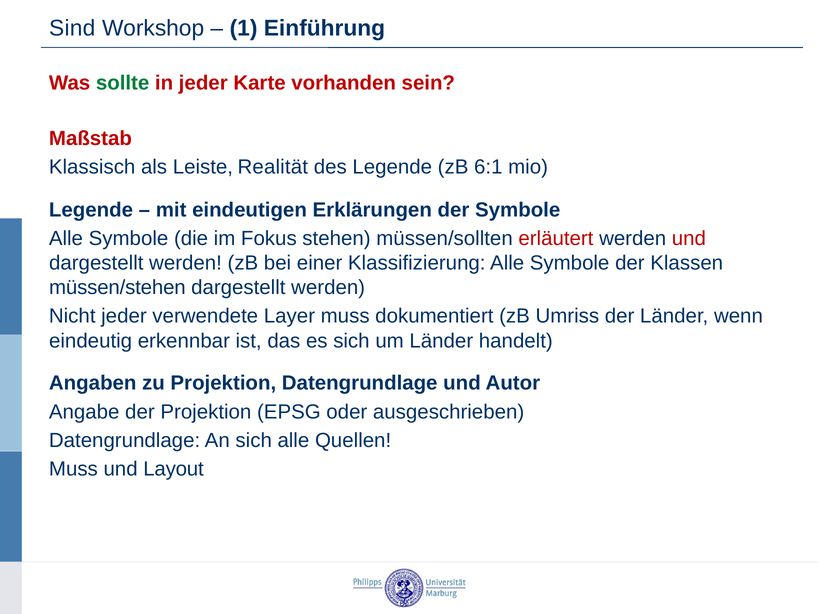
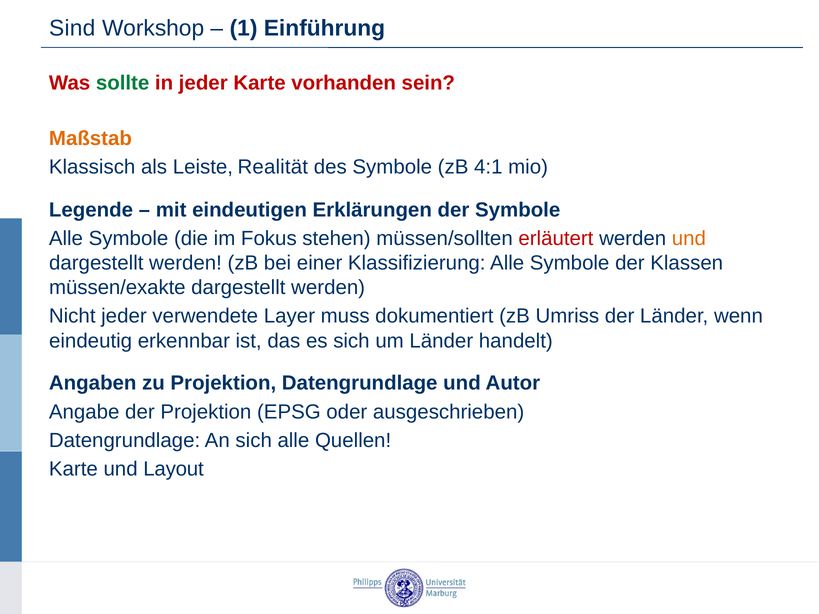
Maßstab colour: red -> orange (90, 139)
des Legende: Legende -> Symbole (392, 167)
6:1: 6:1 -> 4:1 (488, 167)
und colour: red -> orange (689, 239)
müssen/stehen: müssen/stehen -> müssen/exakte (117, 288)
Muss: Muss -> Karte (73, 469)
